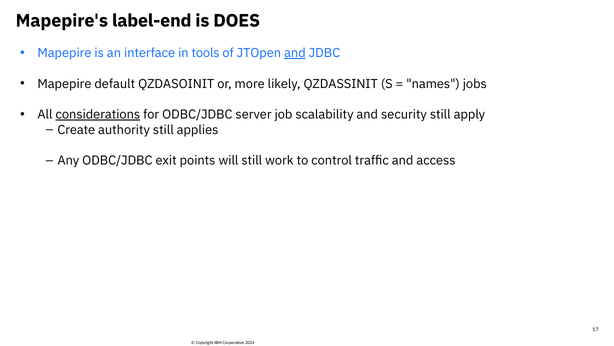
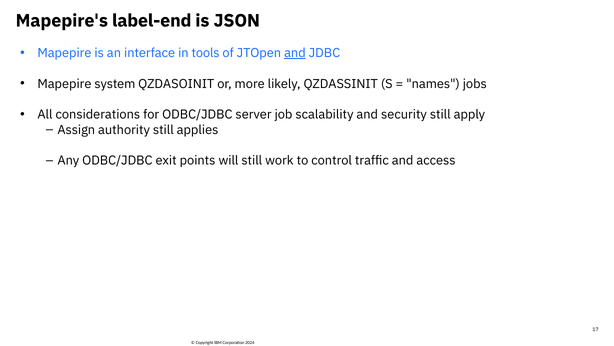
DOES: DOES -> JSON (237, 21)
default: default -> system (115, 84)
considerations underline: present -> none (98, 114)
Create: Create -> Assign (76, 130)
